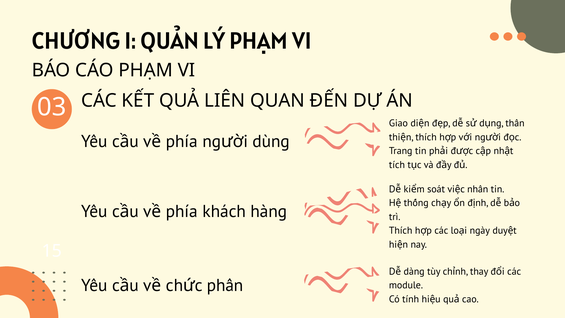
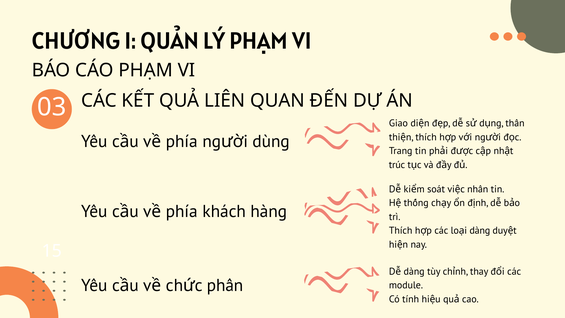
tích: tích -> trúc (397, 165)
i ngày: ngày -> dàng (480, 230)
